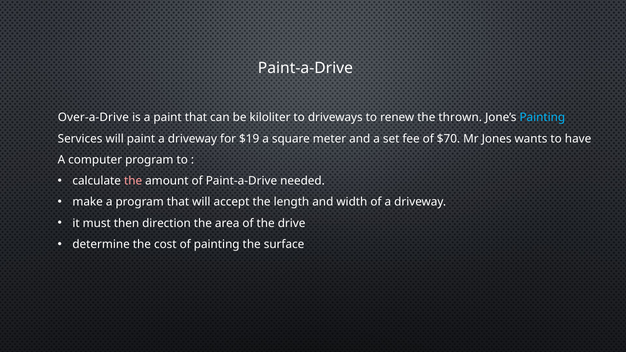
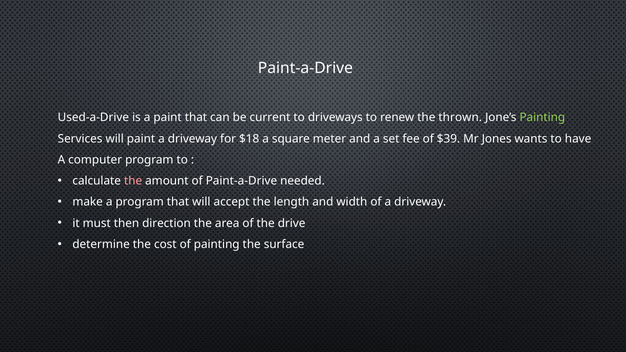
Over-a-Drive: Over-a-Drive -> Used-a-Drive (93, 118)
kiloliter: kiloliter -> current (270, 118)
Painting colour: light blue -> light green (542, 118)
$19: $19 -> $18 (249, 139)
$70: $70 -> $39 (448, 139)
